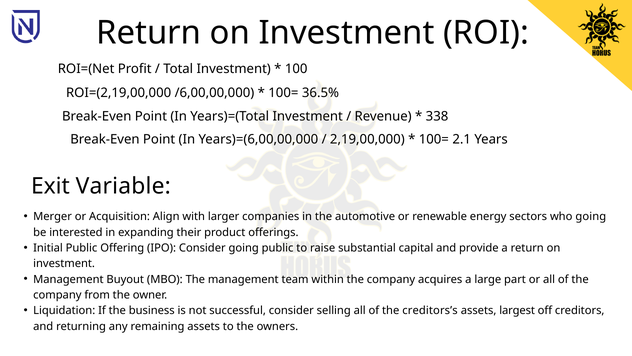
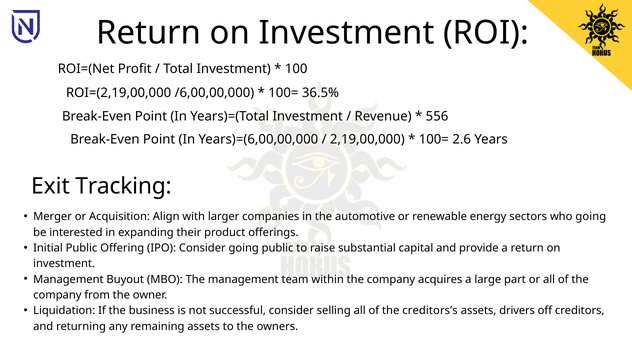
338: 338 -> 556 (437, 116)
2.1: 2.1 -> 2.6 (462, 139)
Variable: Variable -> Tracking (124, 186)
largest: largest -> drivers (517, 310)
